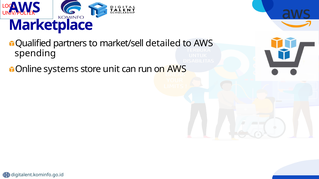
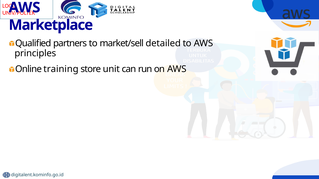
spending: spending -> principles (35, 54)
systems: systems -> training (61, 69)
